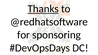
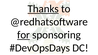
for underline: none -> present (23, 35)
